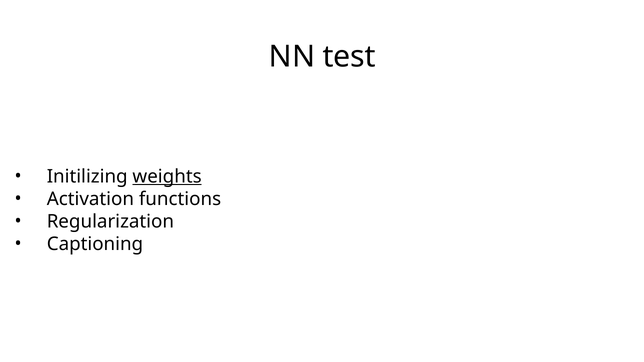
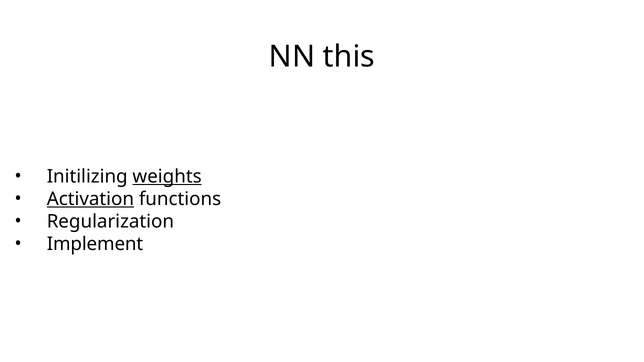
test: test -> this (349, 57)
Activation underline: none -> present (90, 199)
Captioning: Captioning -> Implement (95, 244)
